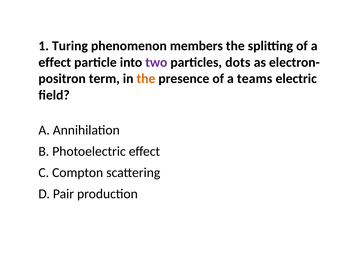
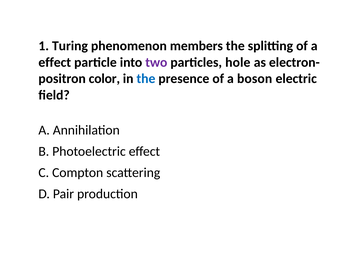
dots: dots -> hole (238, 62)
term: term -> color (104, 79)
the colour: orange -> blue (146, 79)
teams: teams -> boson (255, 79)
